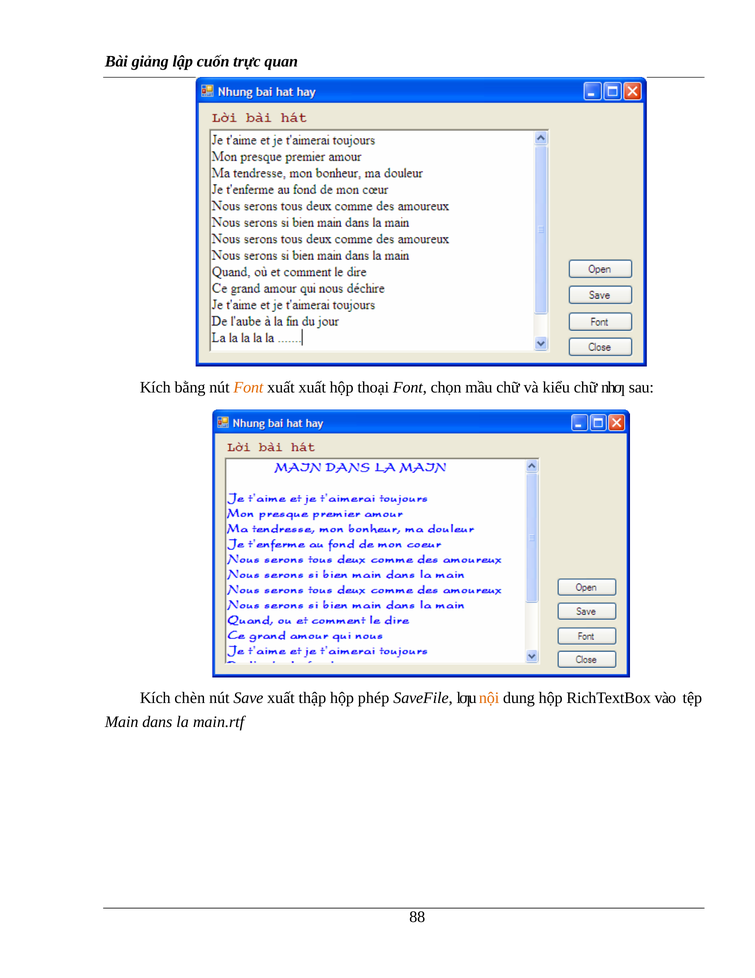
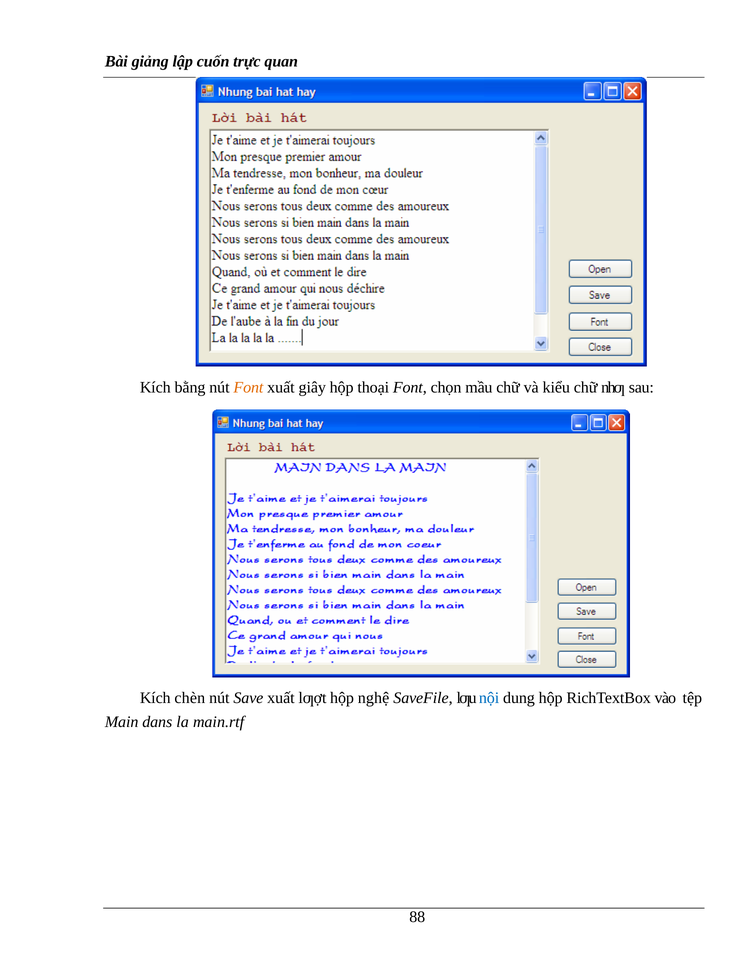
xuất xuất: xuất -> giây (312, 387)
thập: thập -> lƣợt (312, 697)
phép: phép -> nghệ (374, 697)
nội colour: orange -> blue (489, 697)
